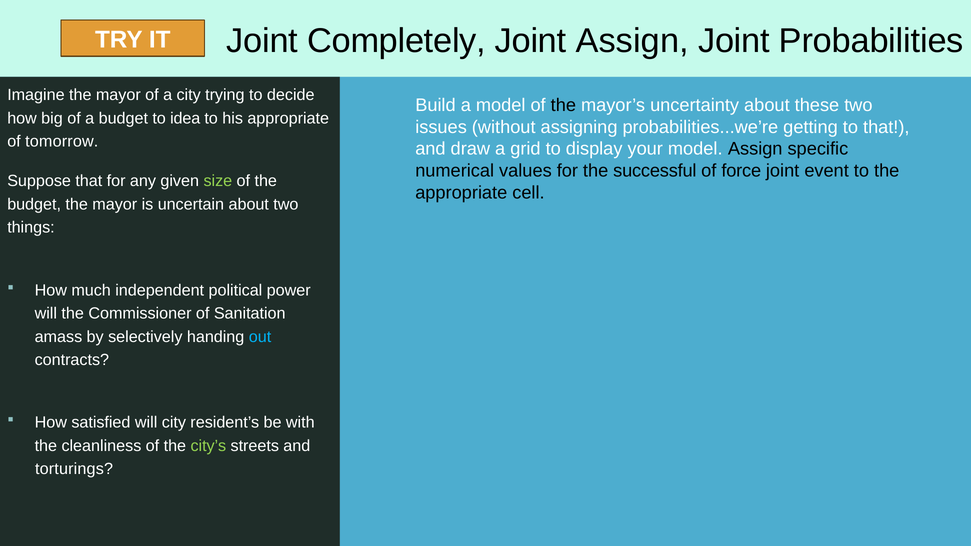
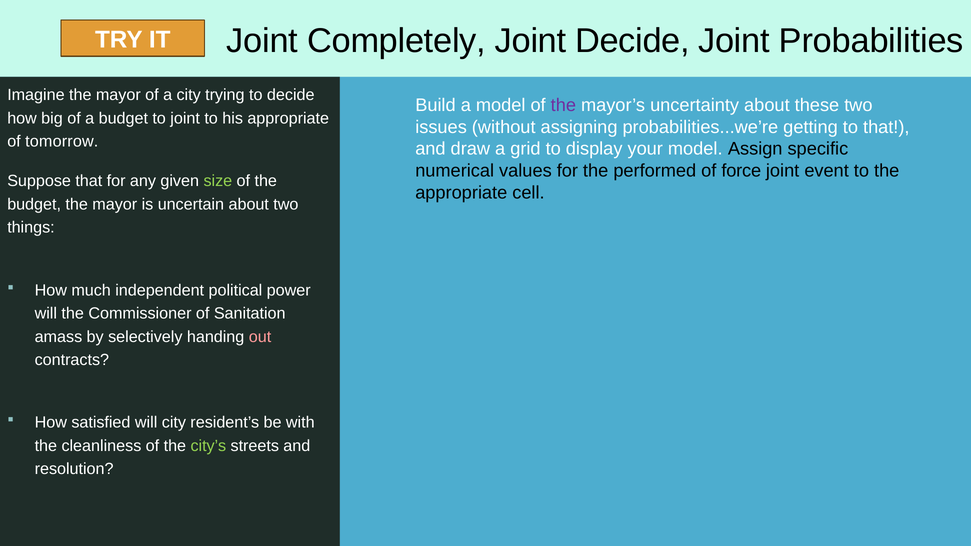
Joint Assign: Assign -> Decide (632, 41)
the colour: black -> purple (563, 105)
to idea: idea -> joint (185, 118)
successful: successful -> performed (655, 171)
out colour: light blue -> pink (260, 337)
torturings: torturings -> resolution (74, 469)
